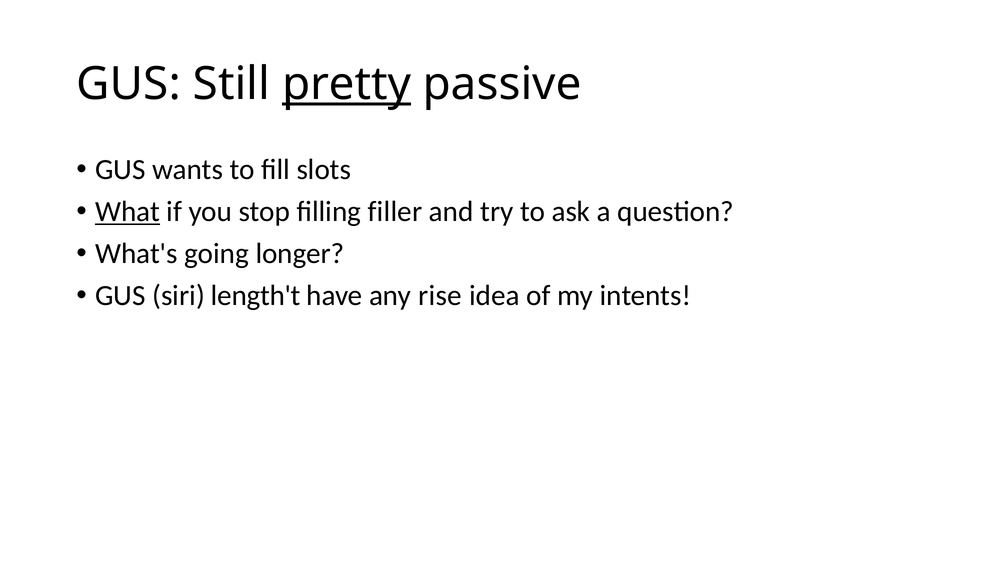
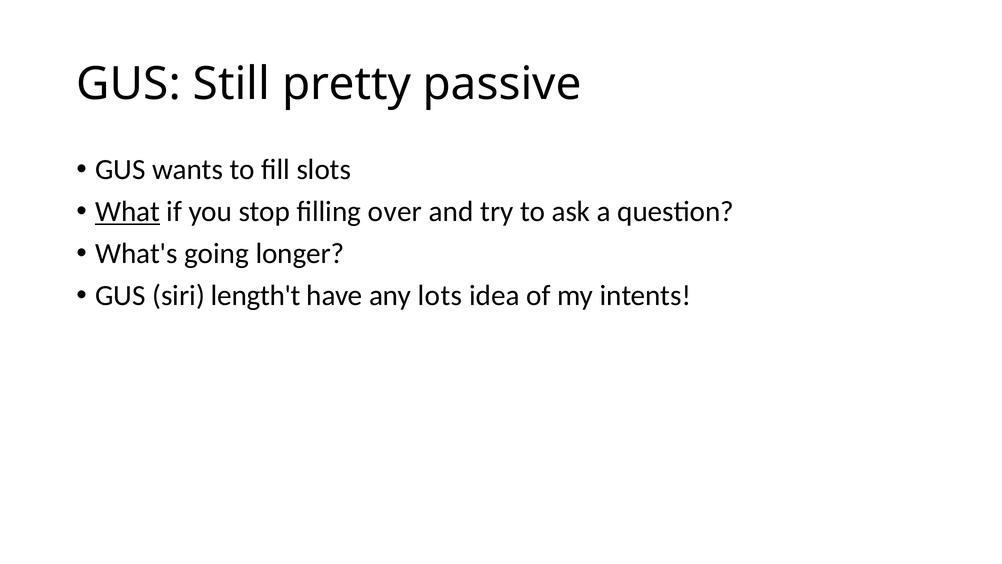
pretty underline: present -> none (346, 84)
filler: filler -> over (395, 211)
rise: rise -> lots (440, 295)
